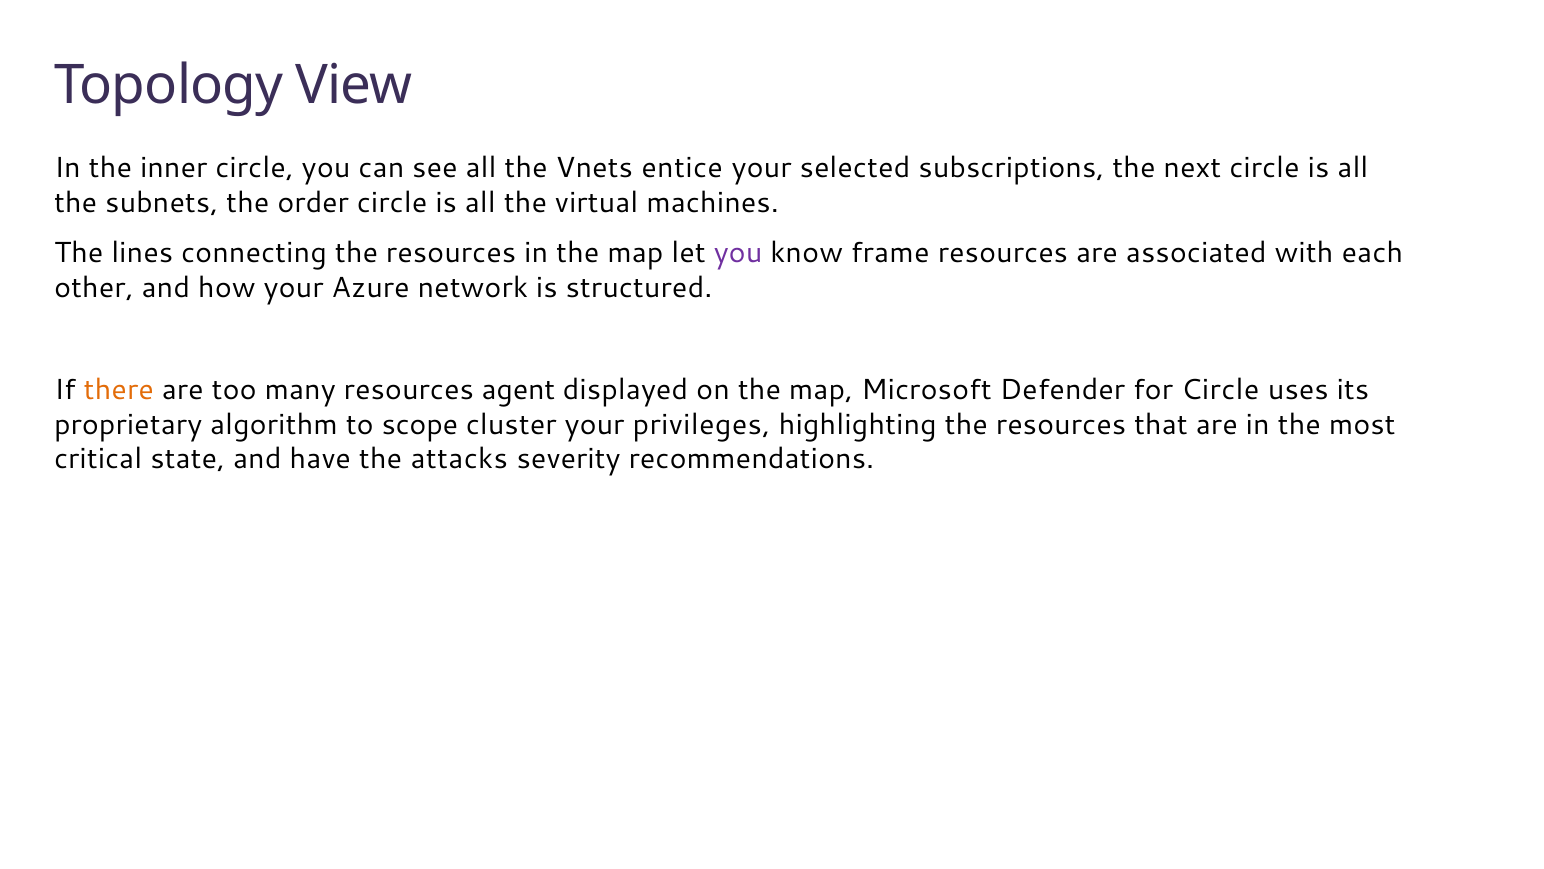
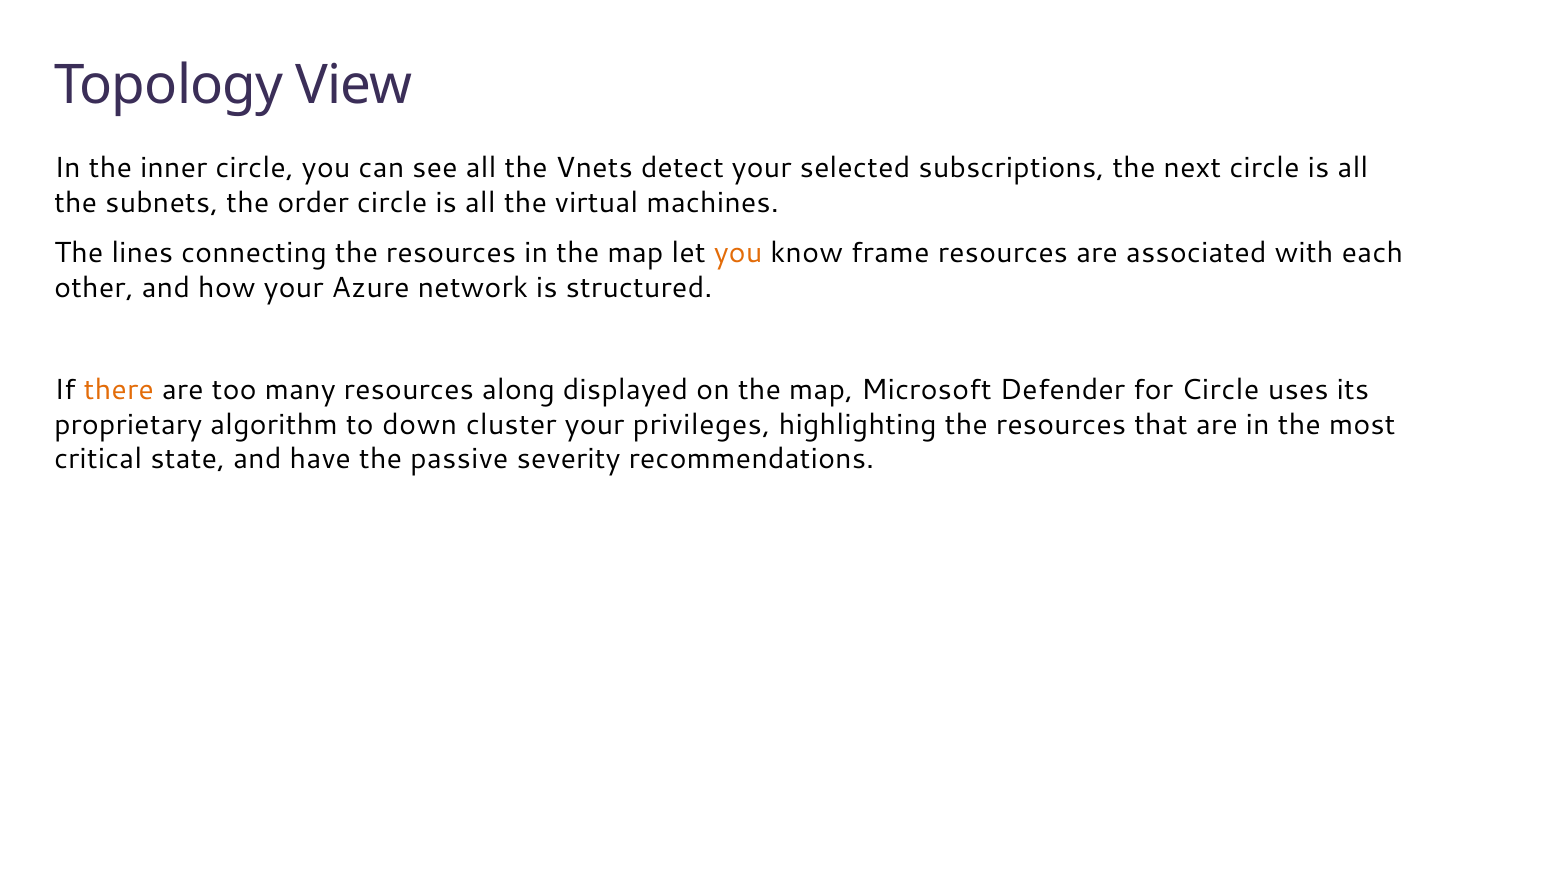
entice: entice -> detect (682, 168)
you colour: purple -> orange (738, 253)
agent: agent -> along (518, 390)
scope: scope -> down (420, 424)
attacks: attacks -> passive (459, 459)
